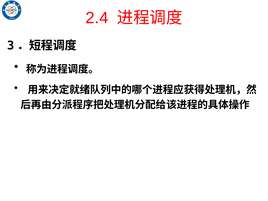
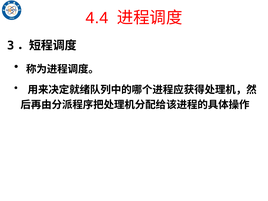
2.4: 2.4 -> 4.4 (97, 18)
